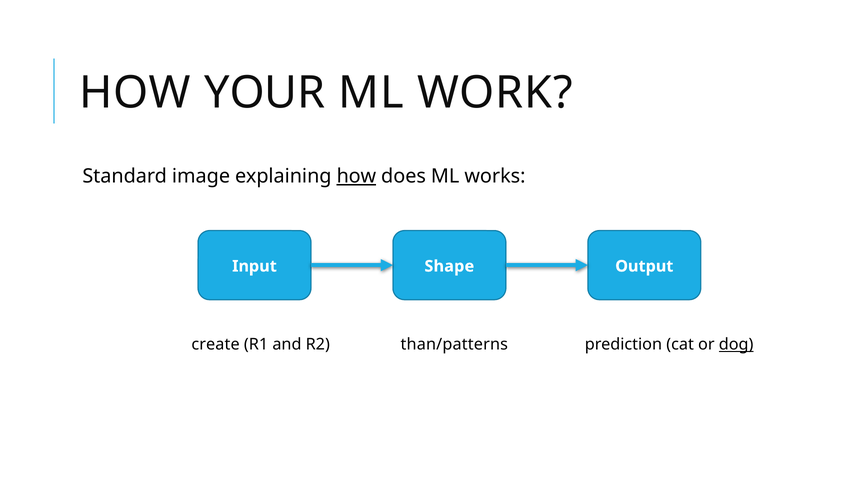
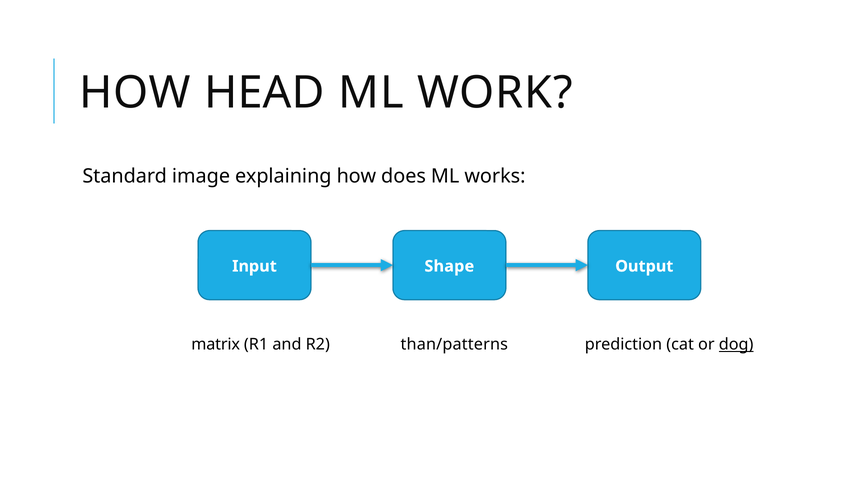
YOUR: YOUR -> HEAD (265, 93)
how underline: present -> none (356, 176)
create: create -> matrix (216, 344)
